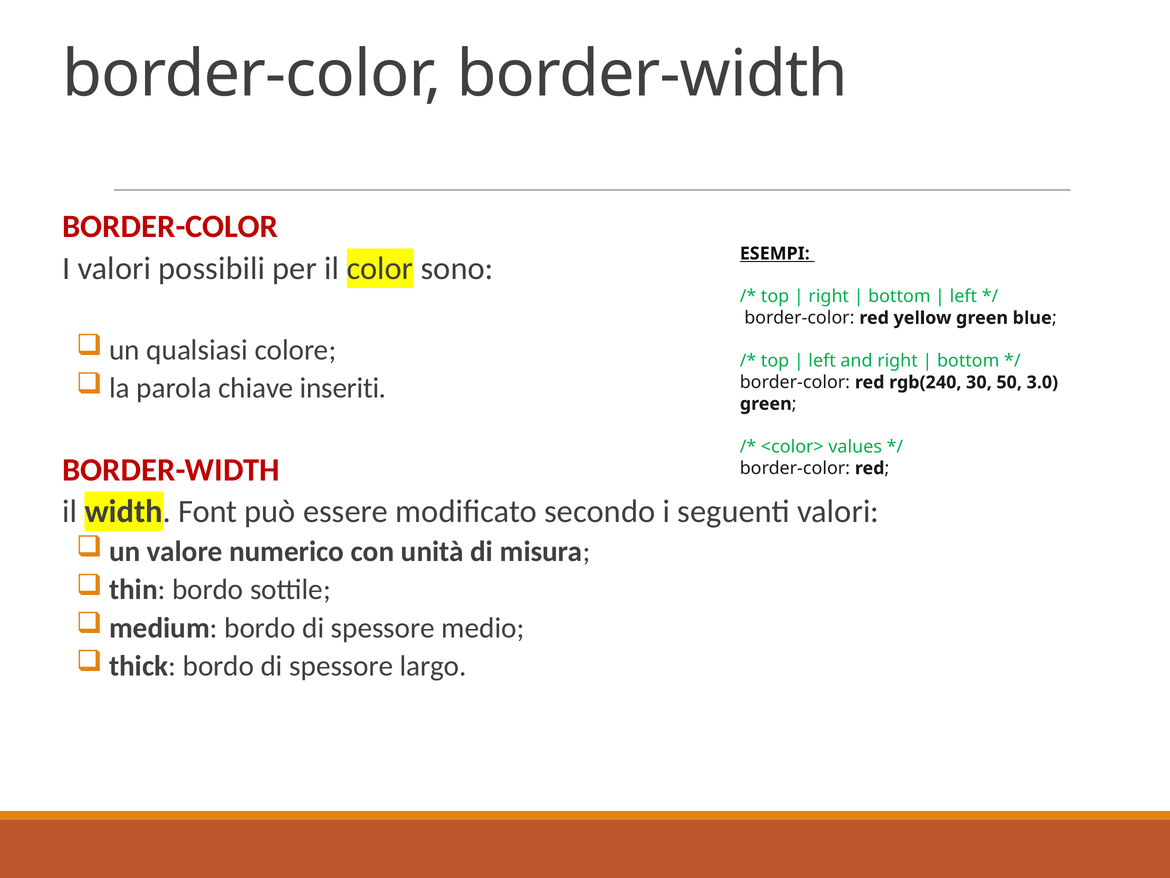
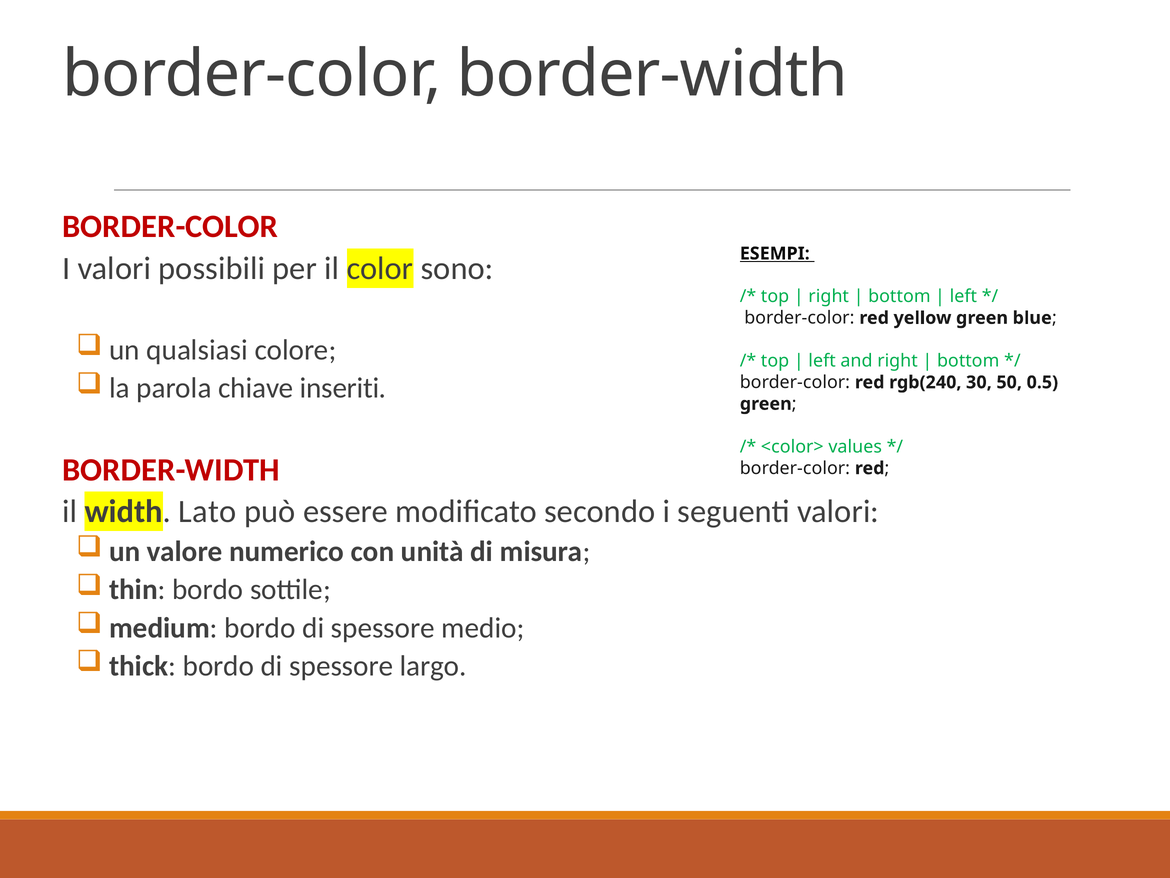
3.0: 3.0 -> 0.5 (1042, 382)
Font: Font -> Lato (208, 511)
